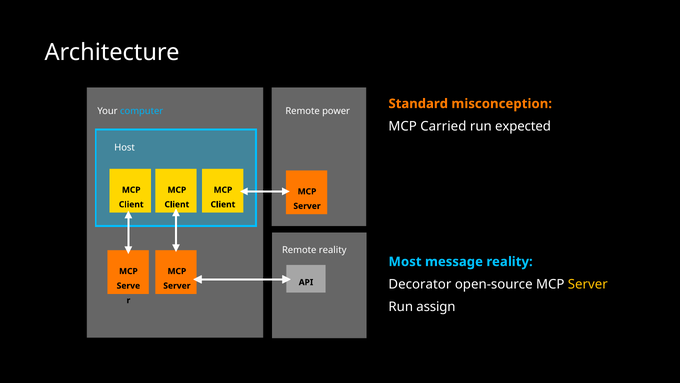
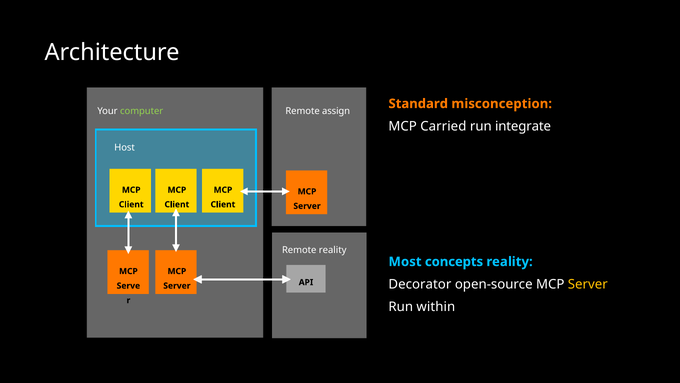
computer colour: light blue -> light green (142, 111)
power: power -> assign (336, 111)
expected: expected -> integrate (523, 126)
message: message -> concepts (454, 261)
assign: assign -> within (436, 306)
